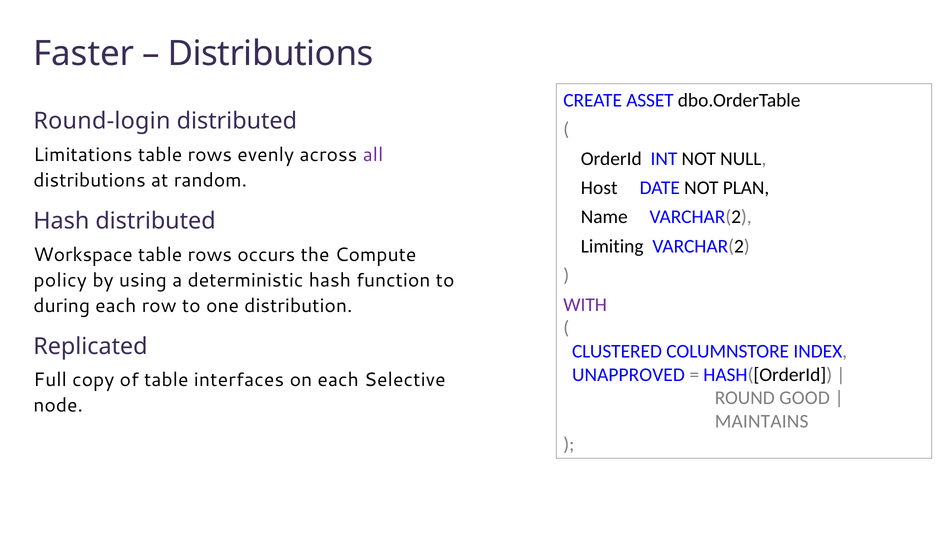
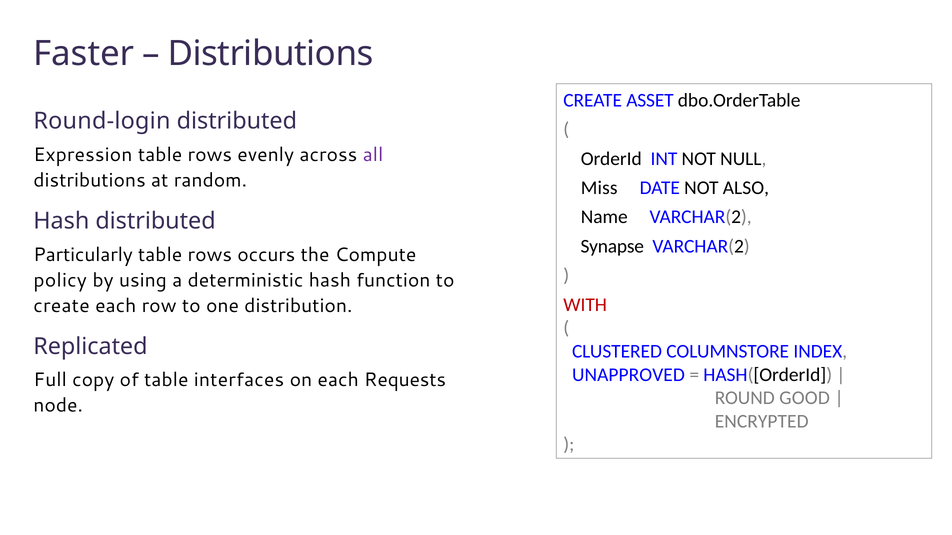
Limitations: Limitations -> Expression (83, 155)
Host: Host -> Miss (599, 188)
PLAN: PLAN -> ALSO (746, 188)
Limiting: Limiting -> Synapse (612, 247)
Workspace: Workspace -> Particularly (83, 255)
WITH colour: purple -> red (585, 305)
during: during -> create (62, 306)
Selective: Selective -> Requests (405, 380)
MAINTAINS: MAINTAINS -> ENCRYPTED (762, 422)
